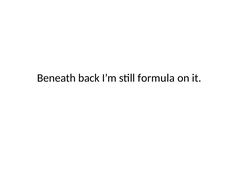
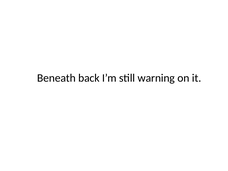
formula: formula -> warning (156, 78)
